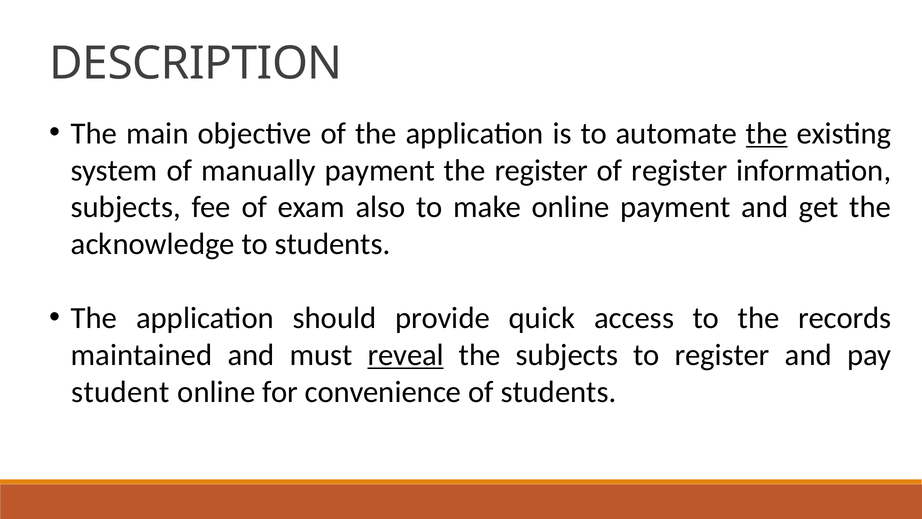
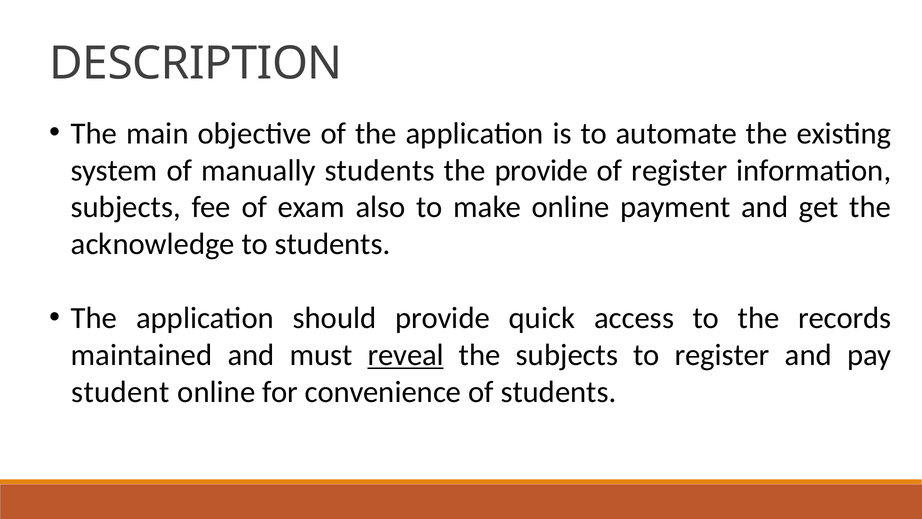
the underline: present -> none (767, 133)
manually payment: payment -> students (380, 170)
the register: register -> provide (541, 170)
